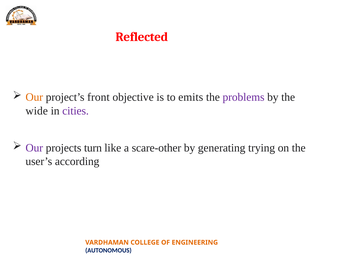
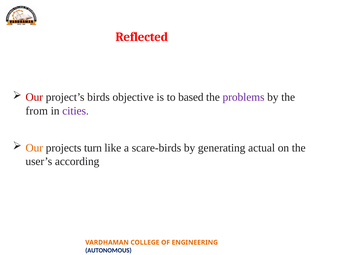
Our colour: orange -> red (34, 97)
front: front -> birds (98, 97)
emits: emits -> based (191, 97)
wide: wide -> from (37, 111)
Our colour: purple -> orange (34, 147)
scare-other: scare-other -> scare-birds (156, 147)
trying: trying -> actual (262, 147)
